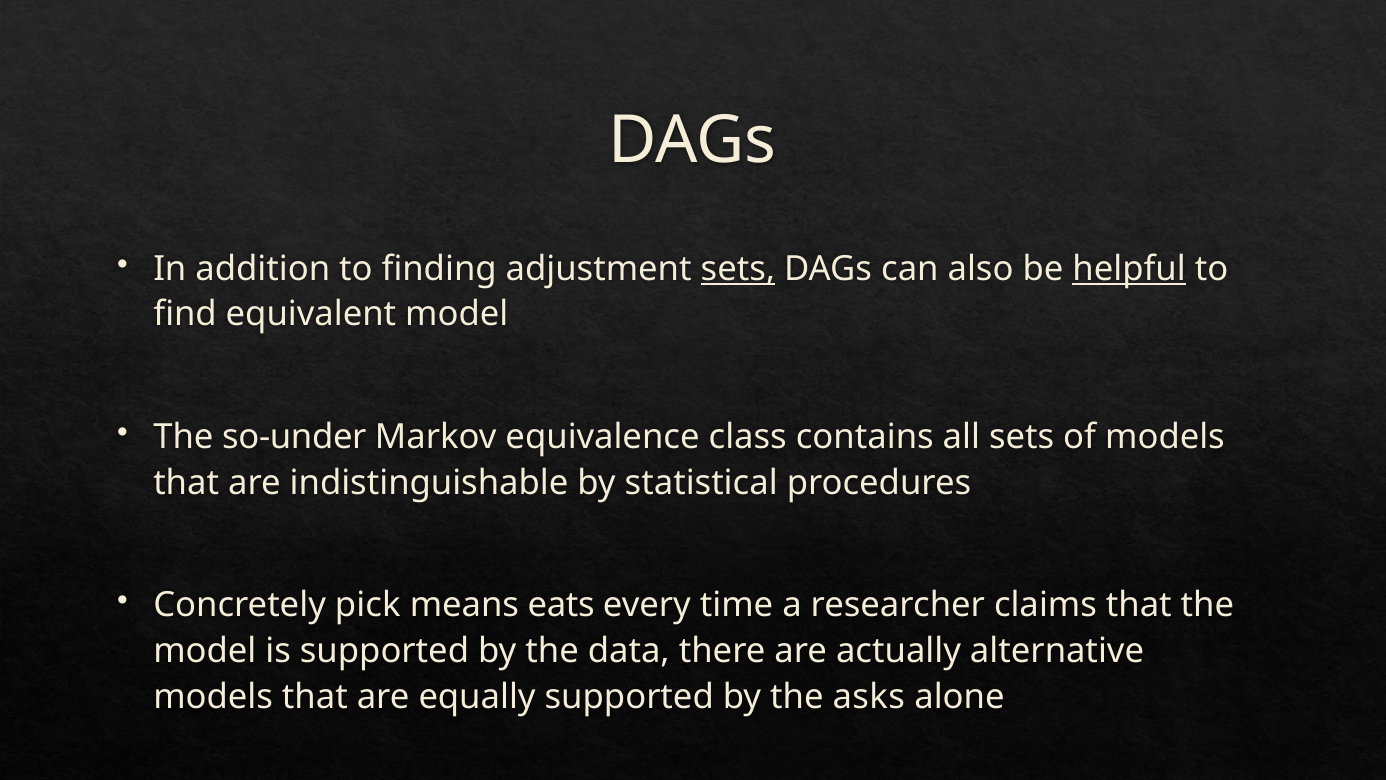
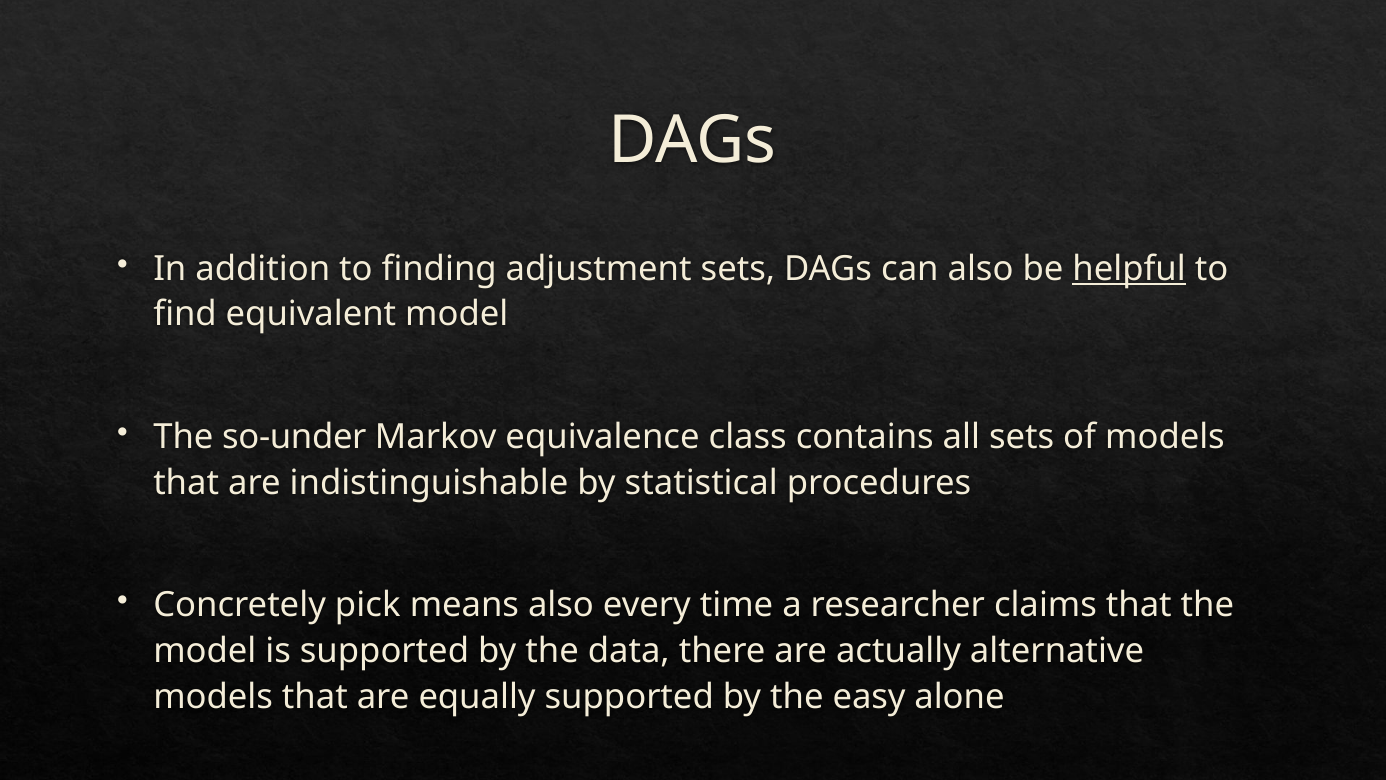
sets underline: present -> none (738, 269)
means eats: eats -> also (561, 605)
asks: asks -> easy (869, 697)
